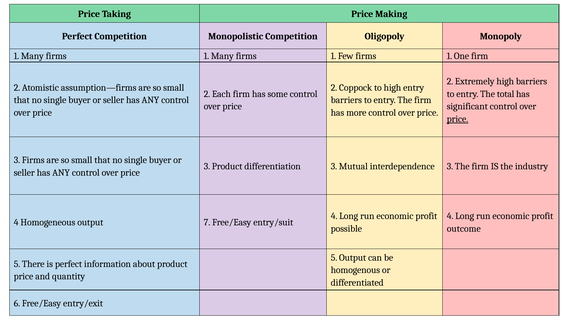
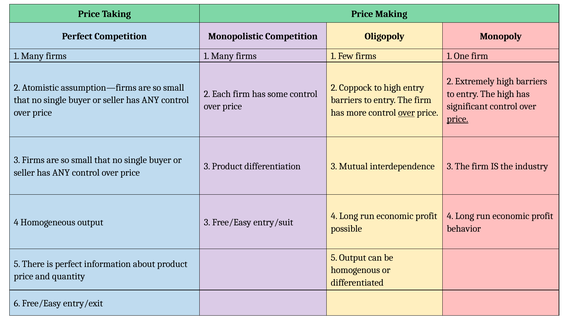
The total: total -> high (506, 94)
over underline: none -> present (407, 113)
output 7: 7 -> 3 (207, 223)
outcome: outcome -> behavior (464, 229)
